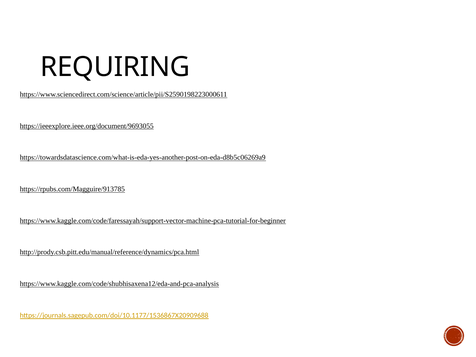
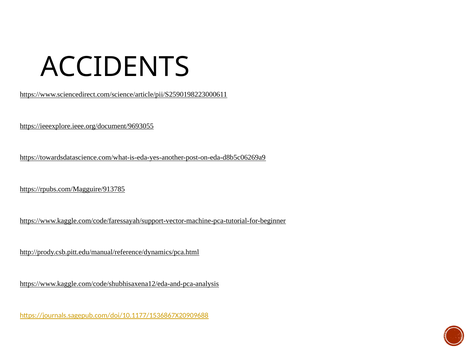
REQUIRING: REQUIRING -> ACCIDENTS (115, 67)
